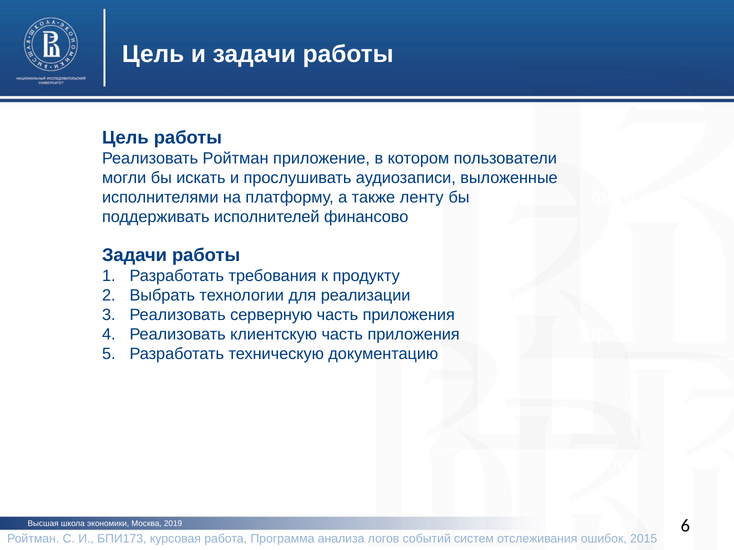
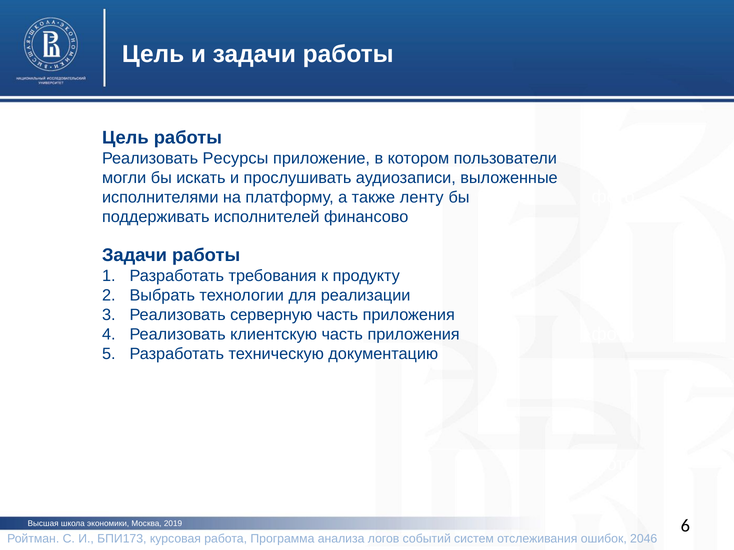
Реализовать Ройтман: Ройтман -> Ресурсы (236, 159)
2015: 2015 -> 2046 (644, 539)
